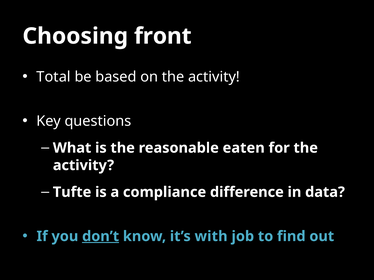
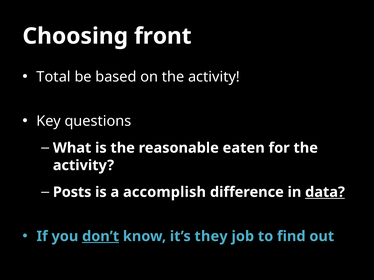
Tufte: Tufte -> Posts (72, 192)
compliance: compliance -> accomplish (164, 192)
data underline: none -> present (325, 192)
with: with -> they (211, 237)
